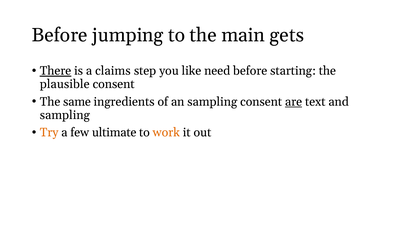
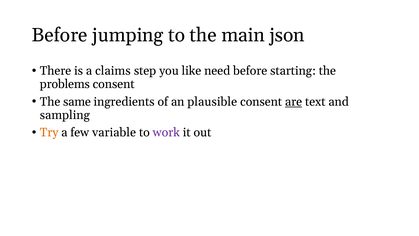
gets: gets -> json (287, 35)
There underline: present -> none (56, 71)
plausible: plausible -> problems (65, 84)
an sampling: sampling -> plausible (212, 102)
ultimate: ultimate -> variable (114, 132)
work colour: orange -> purple (166, 132)
